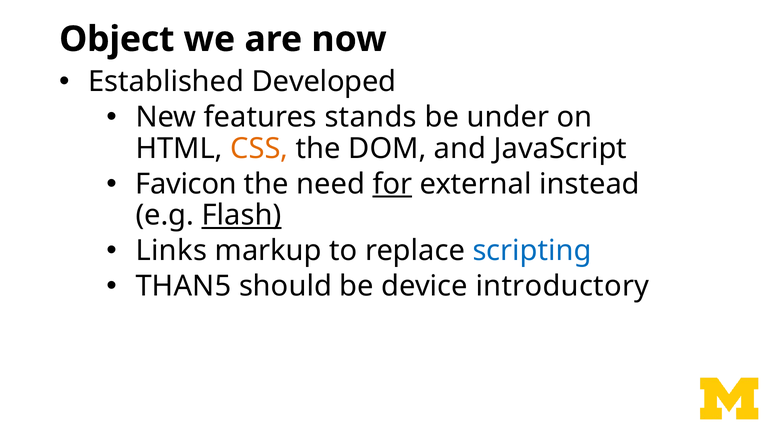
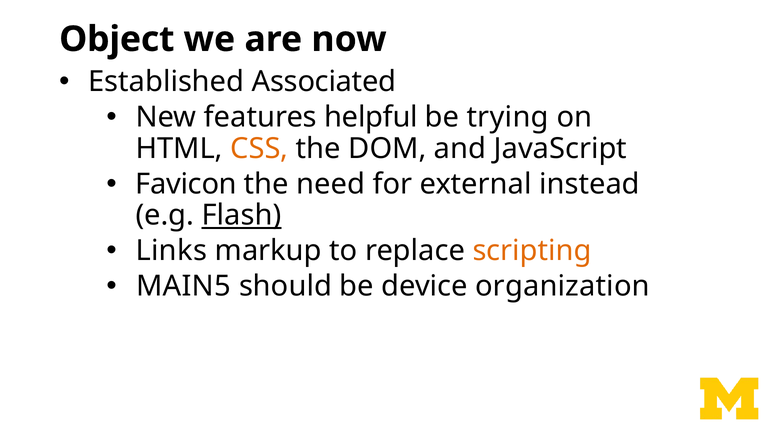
Developed: Developed -> Associated (324, 82)
stands: stands -> helpful (371, 117)
under: under -> trying (508, 117)
for underline: present -> none (392, 184)
scripting colour: blue -> orange (532, 251)
THAN5: THAN5 -> MAIN5 (183, 287)
introductory: introductory -> organization (563, 287)
